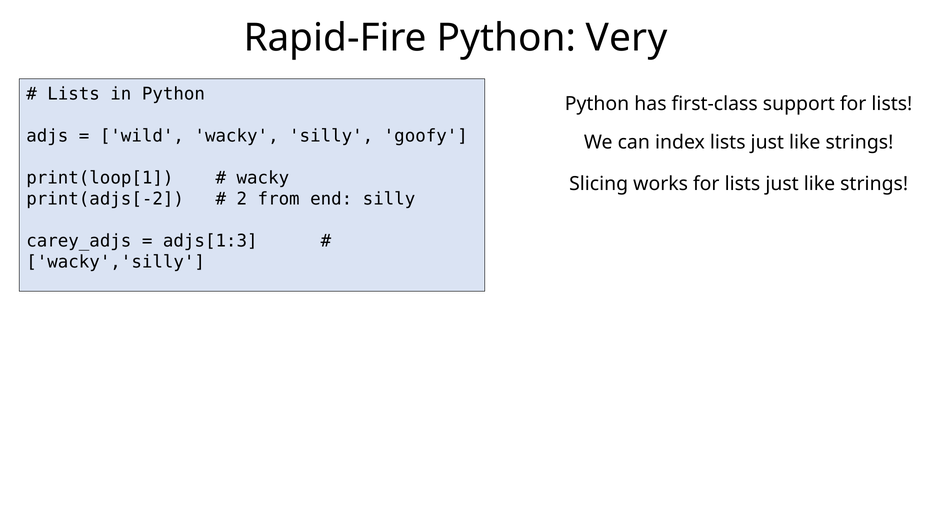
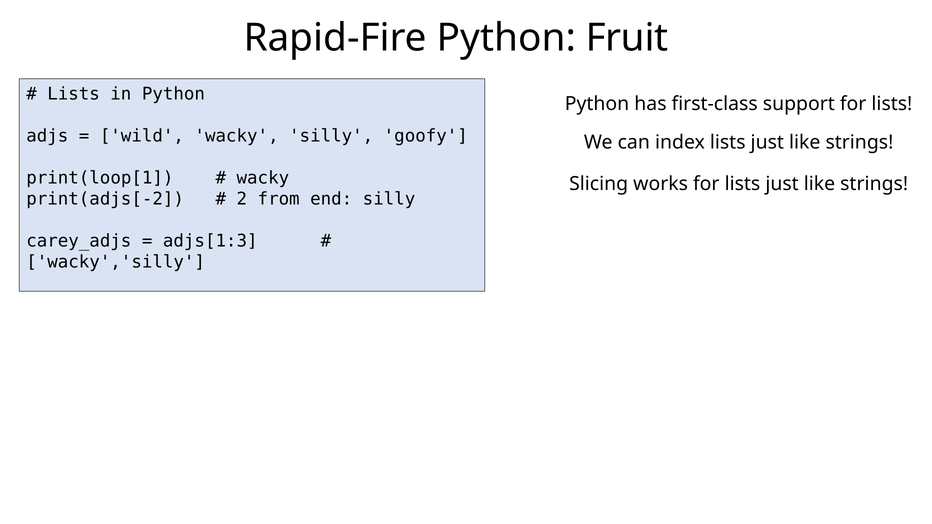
Very: Very -> Fruit (627, 38)
